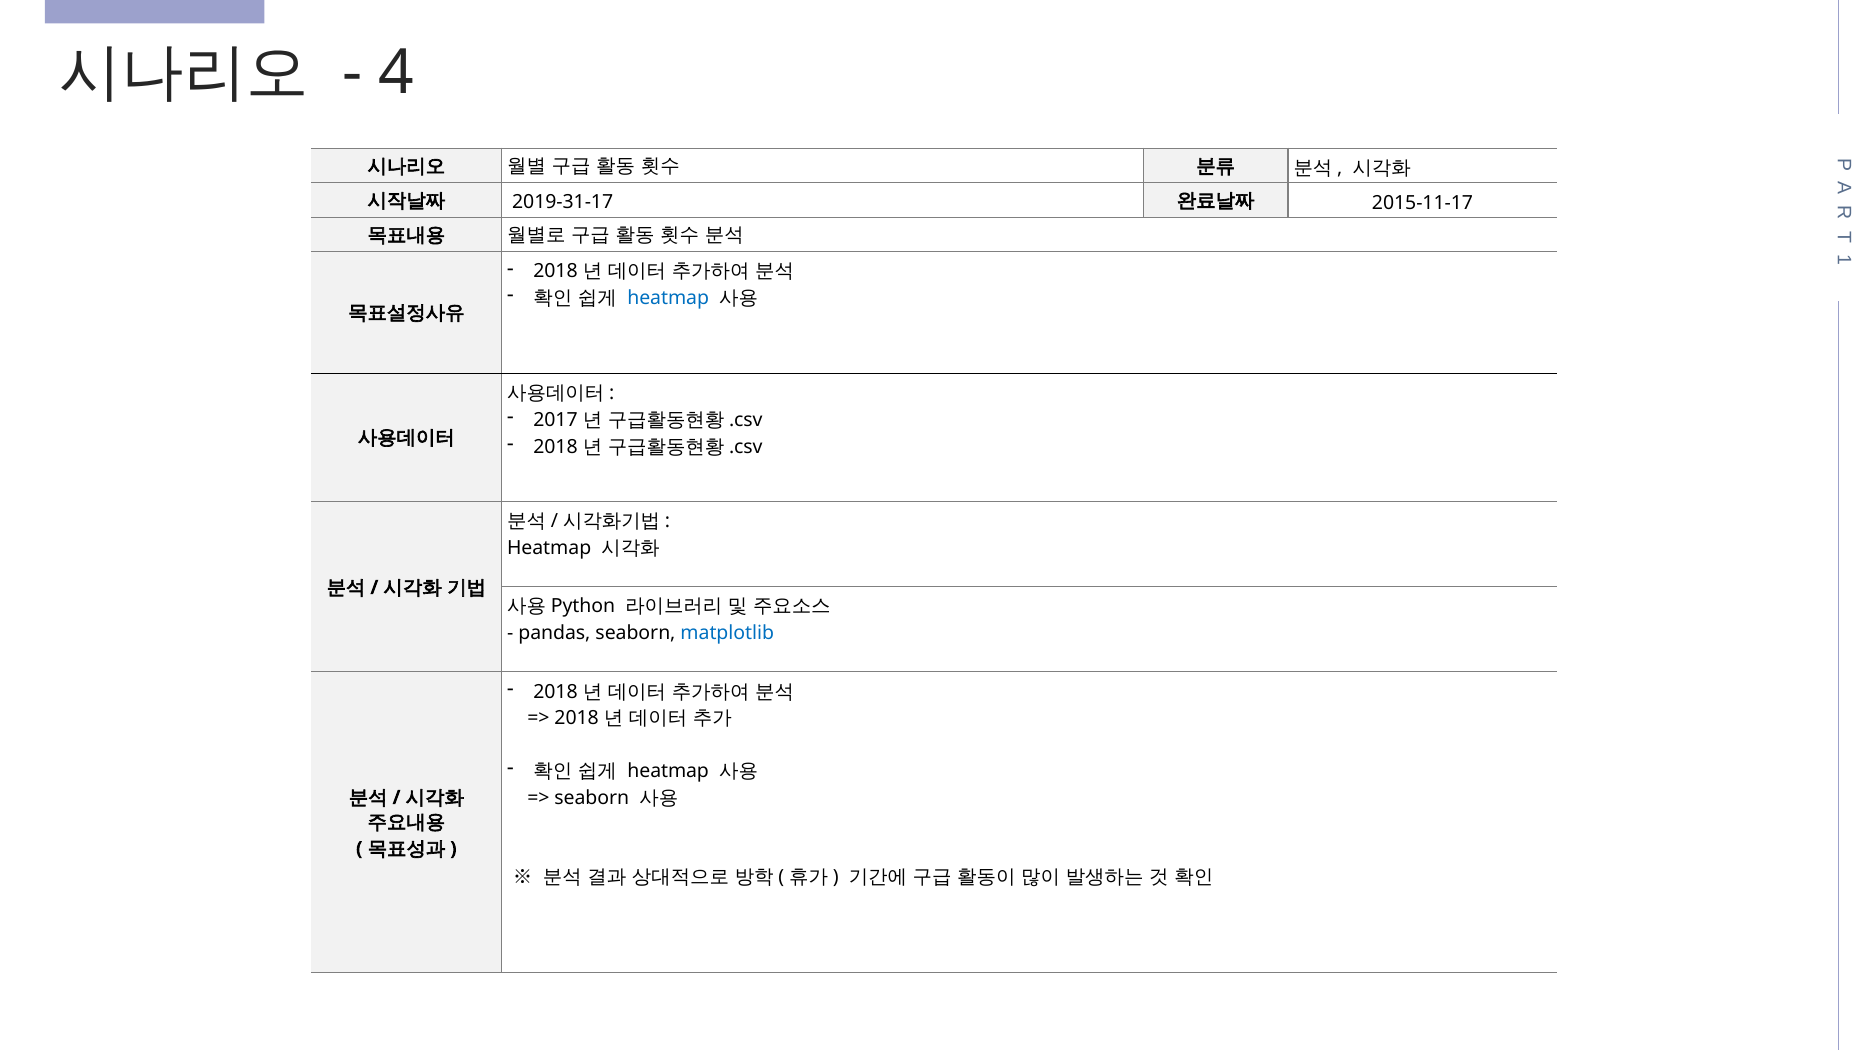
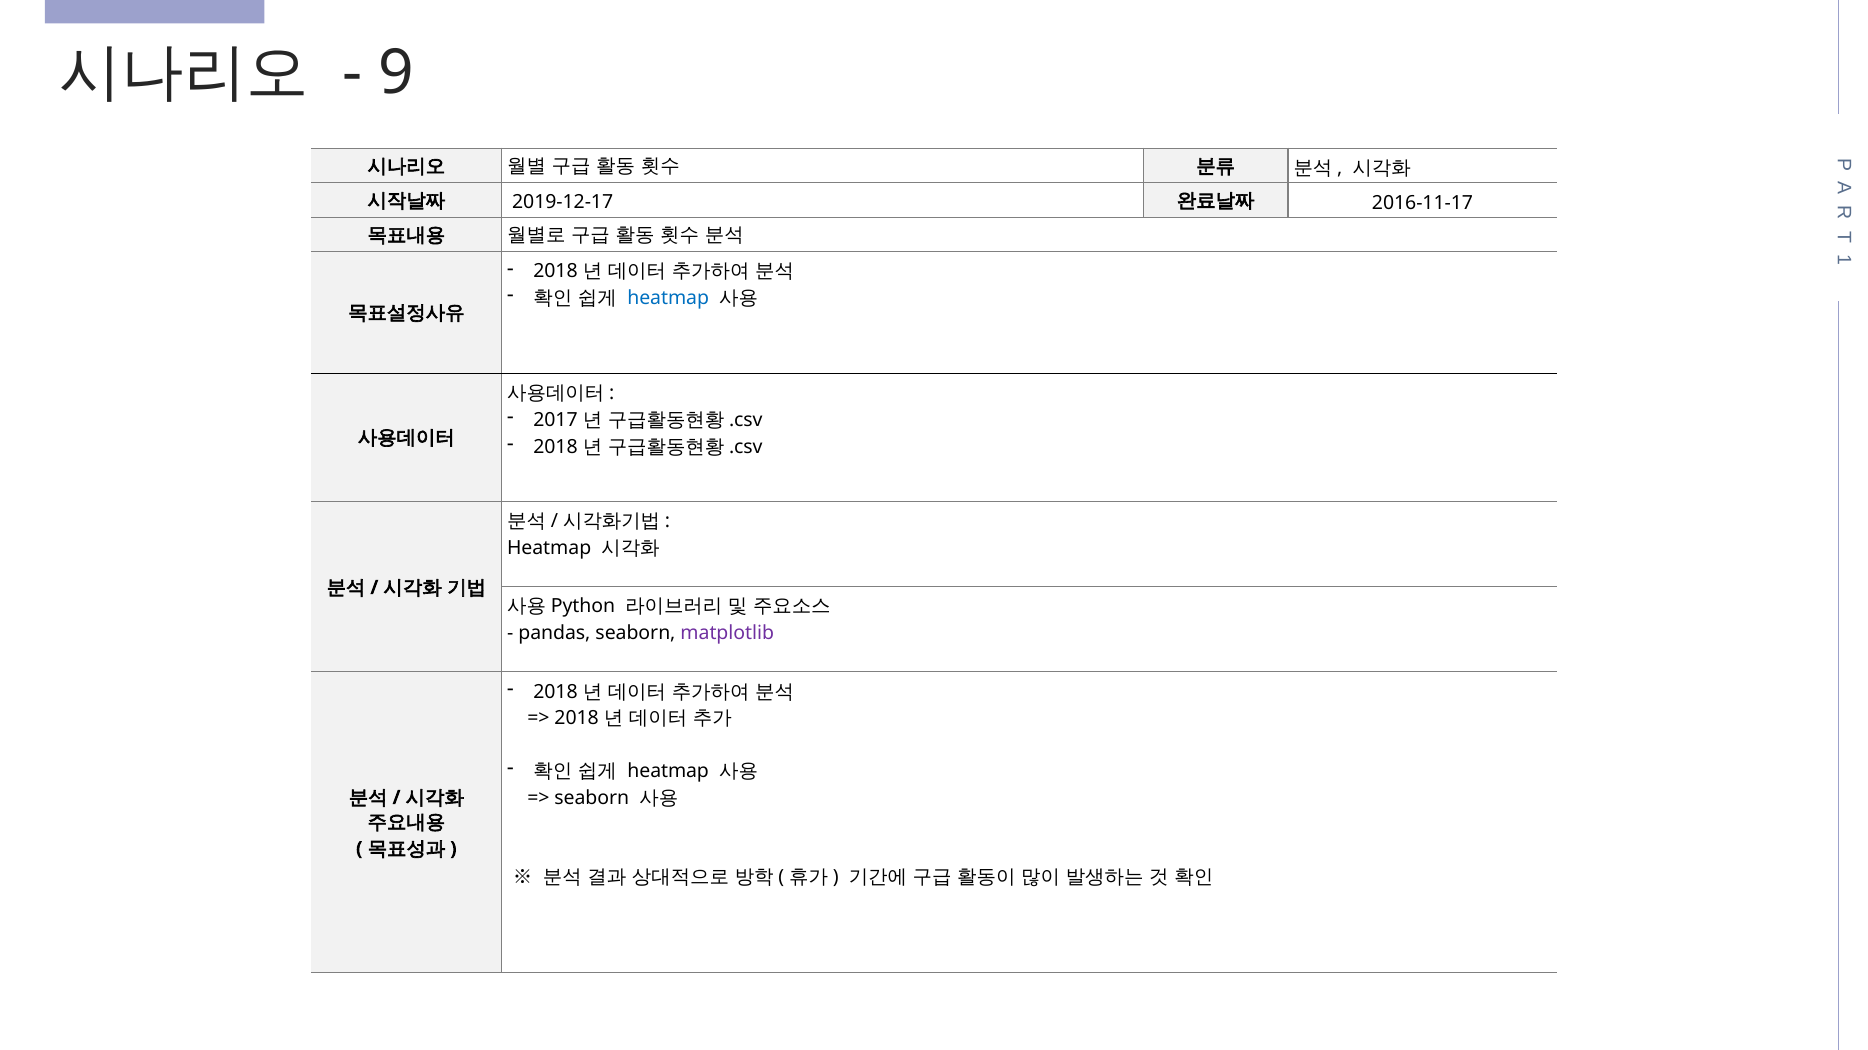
4: 4 -> 9 (397, 73)
2019-31-17: 2019-31-17 -> 2019-12-17 (563, 203)
2015-11-17: 2015-11-17 -> 2016-11-17 (1423, 203)
matplotlib colour: blue -> purple (727, 633)
